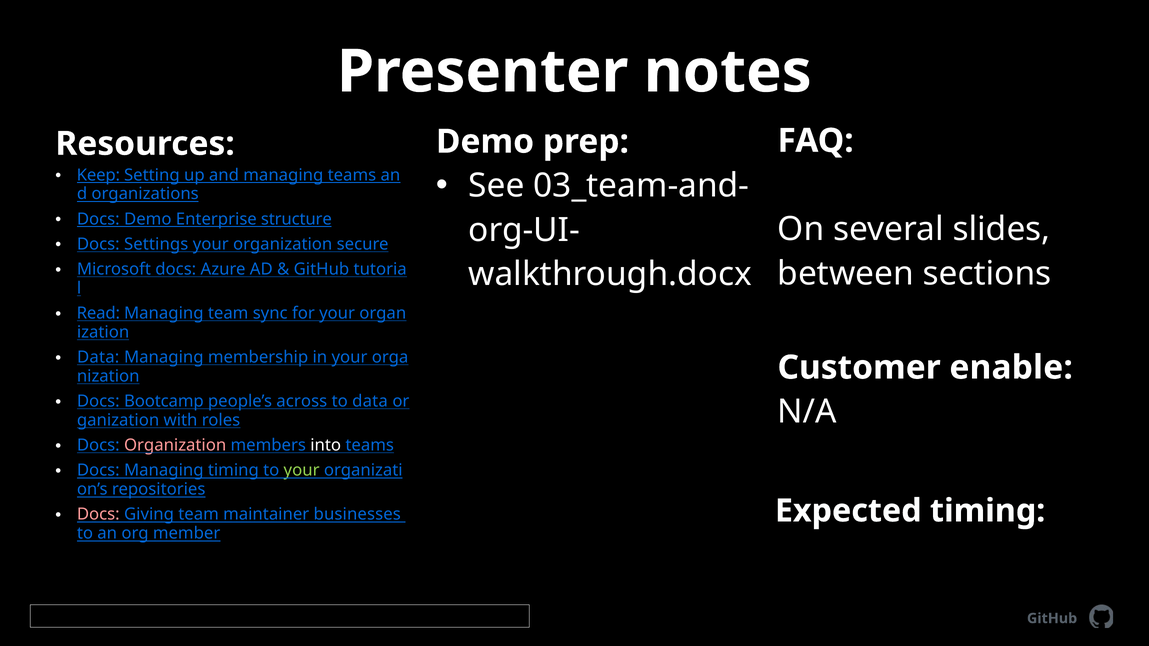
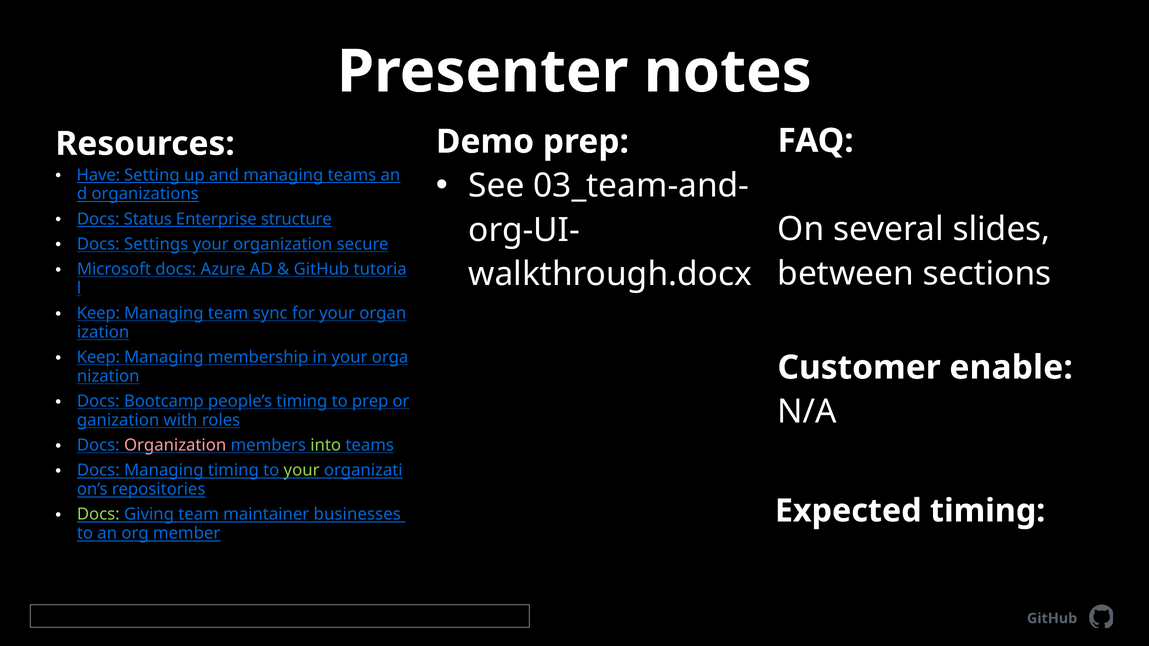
Keep: Keep -> Have (98, 175)
Docs Demo: Demo -> Status (148, 219)
Read: Read -> Keep (98, 313)
Data: Data -> Keep (98, 357)
people’s across: across -> timing (302, 401)
to data: data -> prep (370, 401)
into colour: white -> light green (326, 445)
Docs colour: pink -> light green (98, 514)
